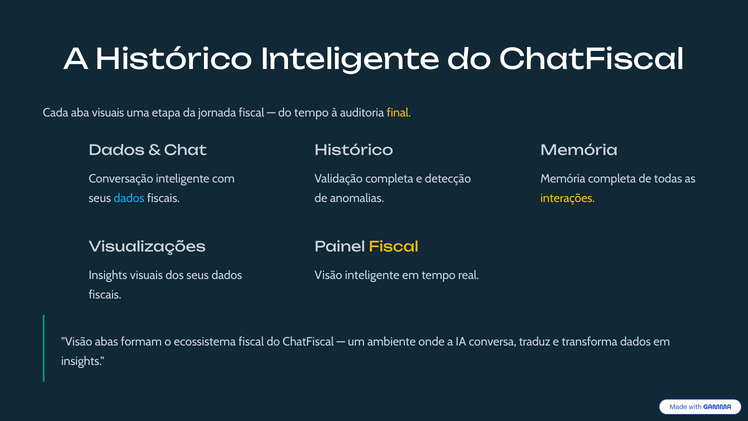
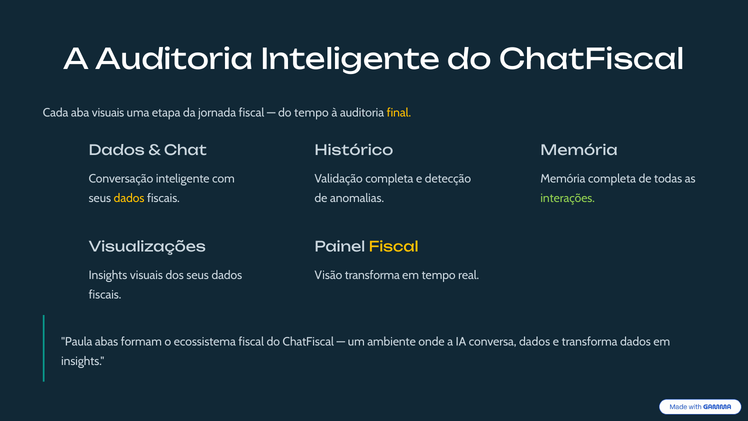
A Histórico: Histórico -> Auditoria (174, 60)
dados colour: light blue -> yellow (129, 198)
interações colour: yellow -> light green (568, 198)
Visão inteligente: inteligente -> transforma (372, 275)
Visão: Visão -> Paula (77, 342)
conversa traduz: traduz -> dados (535, 342)
